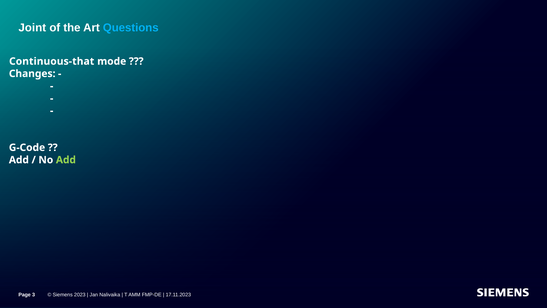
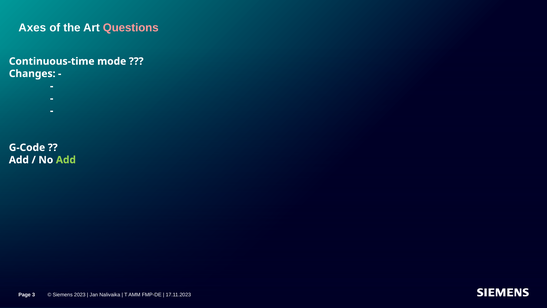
Joint: Joint -> Axes (32, 28)
Questions colour: light blue -> pink (131, 28)
Continuous-that: Continuous-that -> Continuous-time (52, 61)
